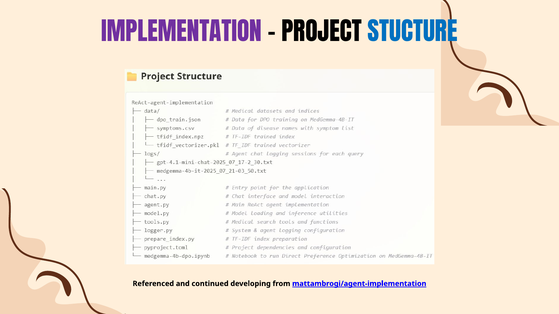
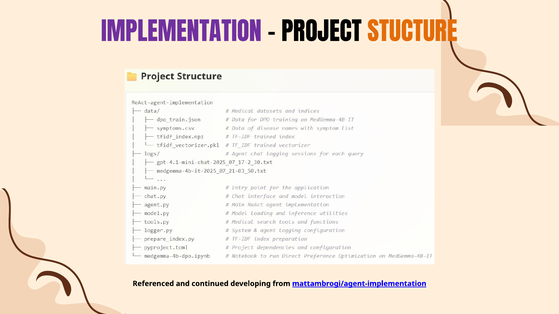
STUCTURE colour: blue -> orange (412, 33)
